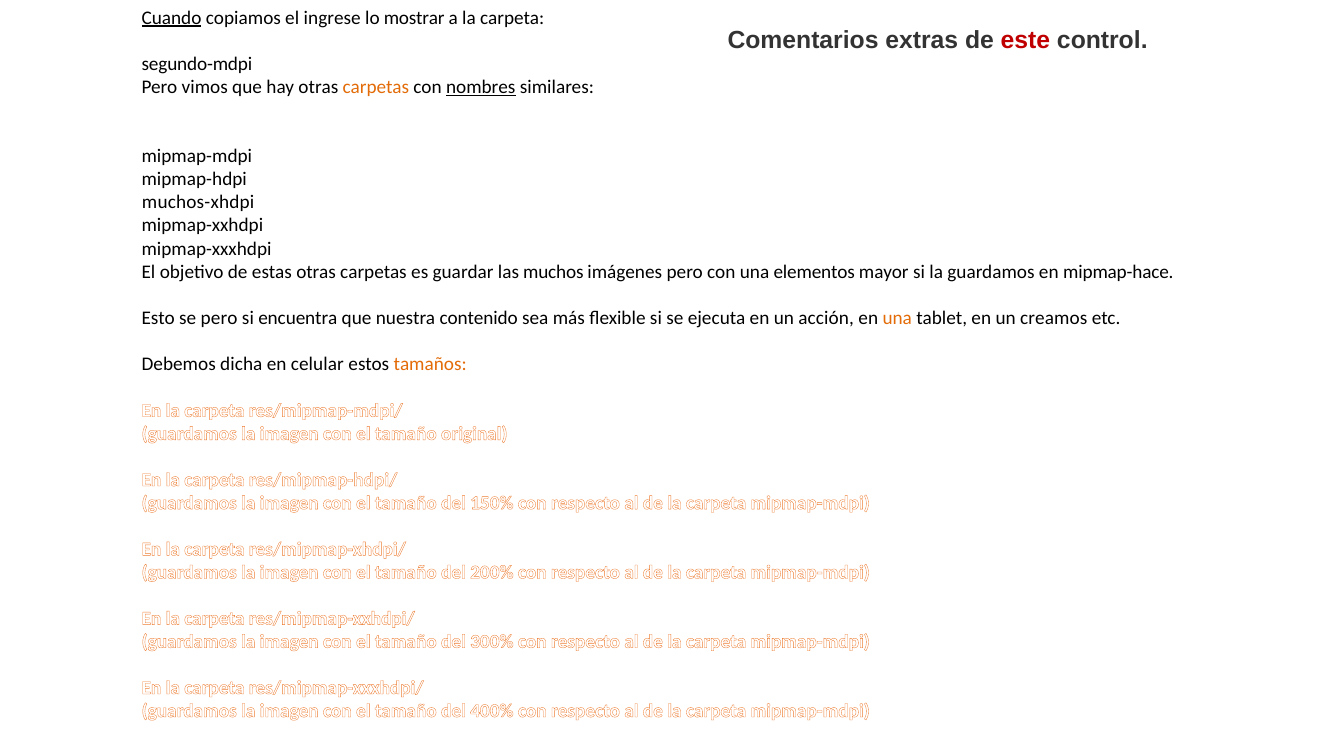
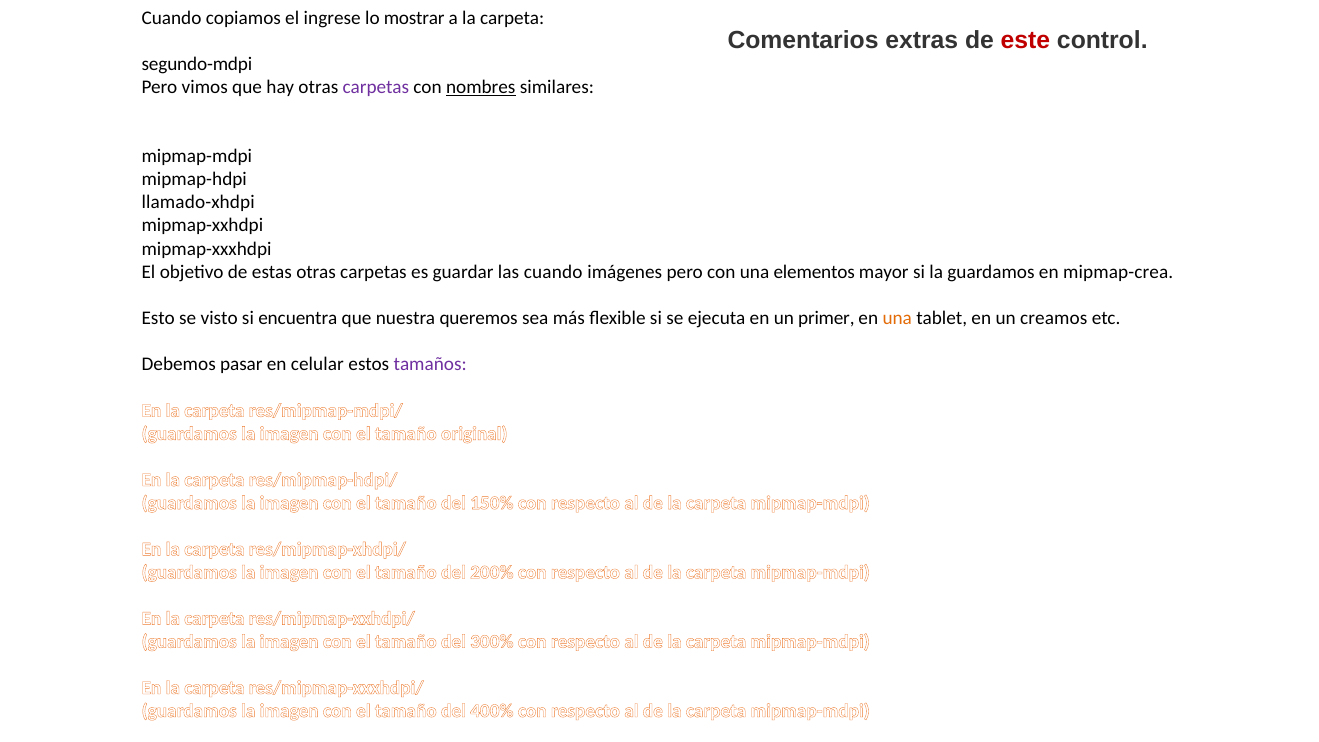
Cuando underline: present -> none (172, 18)
carpetas colour: orange -> purple (376, 87)
muchos-xhdpi: muchos-xhdpi -> llamado-xhdpi (198, 203)
las muchos: muchos -> cuando (553, 272)
mipmap-hace: mipmap-hace -> mipmap-crea (1118, 272)
se pero: pero -> visto (219, 318)
contenido: contenido -> queremos (479, 318)
acción: acción -> primer (826, 318)
dicha: dicha -> pasar (241, 364)
tamaños colour: orange -> purple (430, 364)
